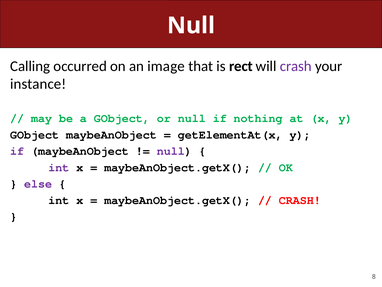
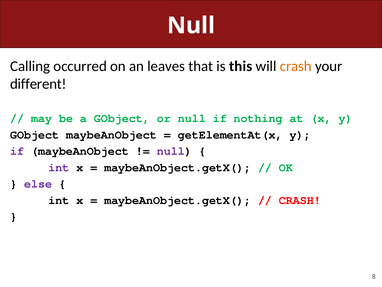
image: image -> leaves (166, 66)
rect: rect -> this (241, 66)
crash colour: purple -> orange (296, 66)
instance: instance -> different (38, 84)
